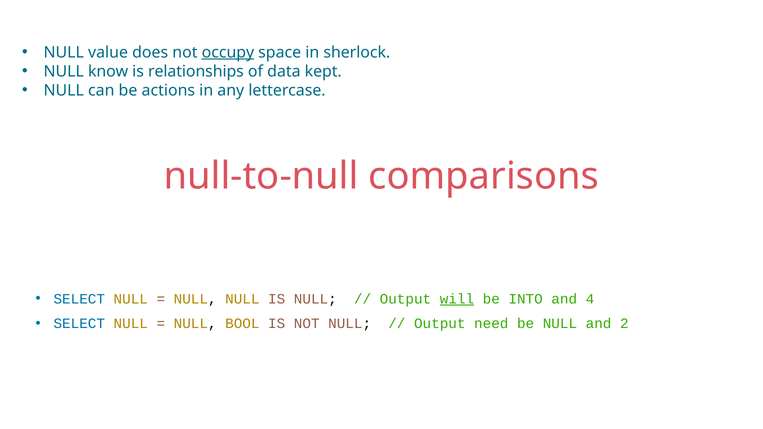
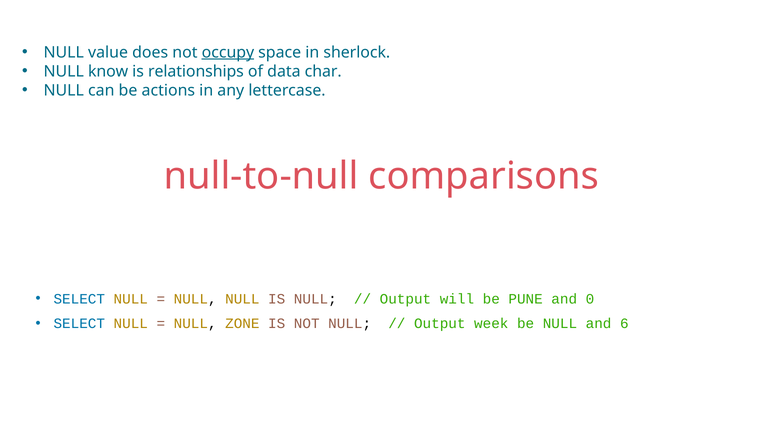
kept: kept -> char (323, 71)
will underline: present -> none (457, 299)
INTO: INTO -> PUNE (526, 299)
4: 4 -> 0 (590, 299)
BOOL: BOOL -> ZONE (242, 324)
need: need -> week (491, 324)
2: 2 -> 6 (624, 324)
